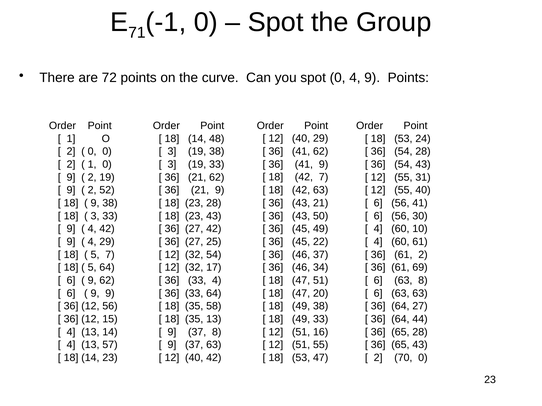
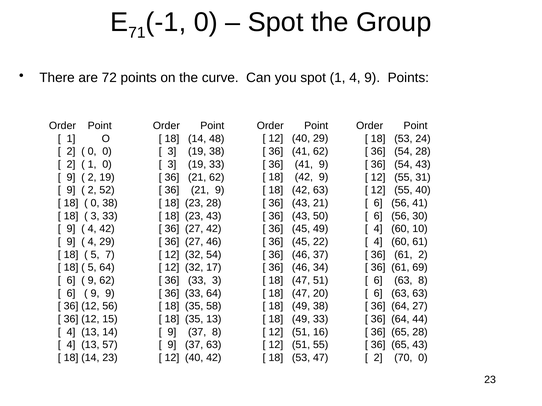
spot 0: 0 -> 1 (338, 78)
42 7: 7 -> 9 (324, 177)
9: 9 -> 0 (95, 203)
27 25: 25 -> 46 (214, 242)
33 4: 4 -> 3 (217, 281)
